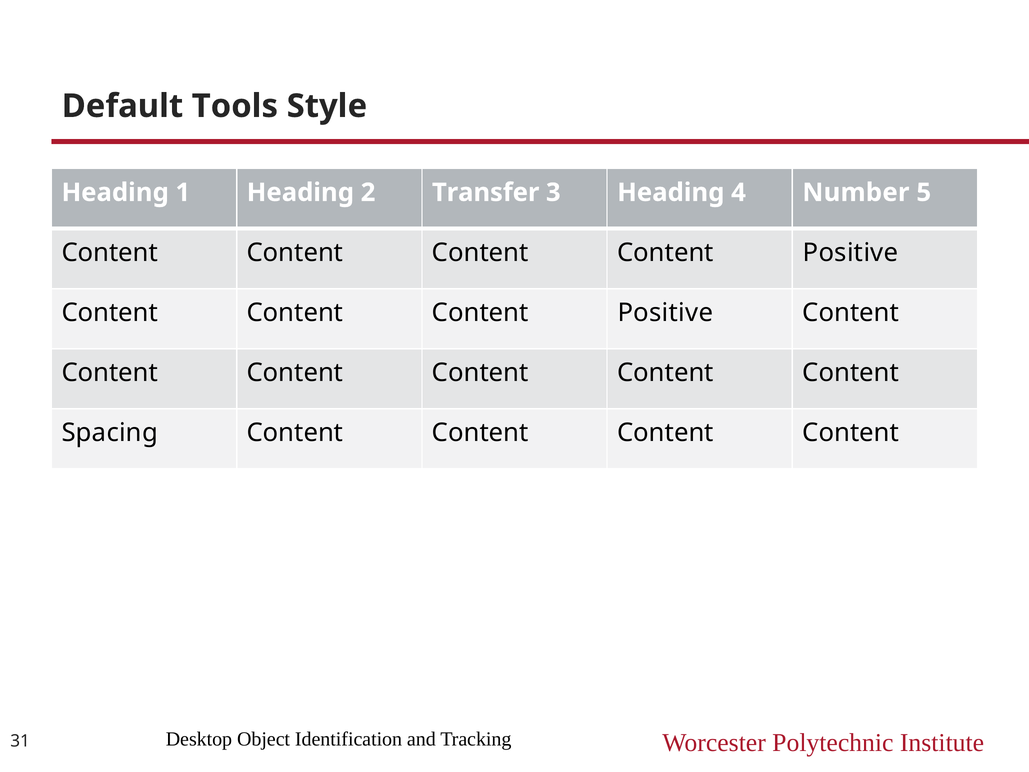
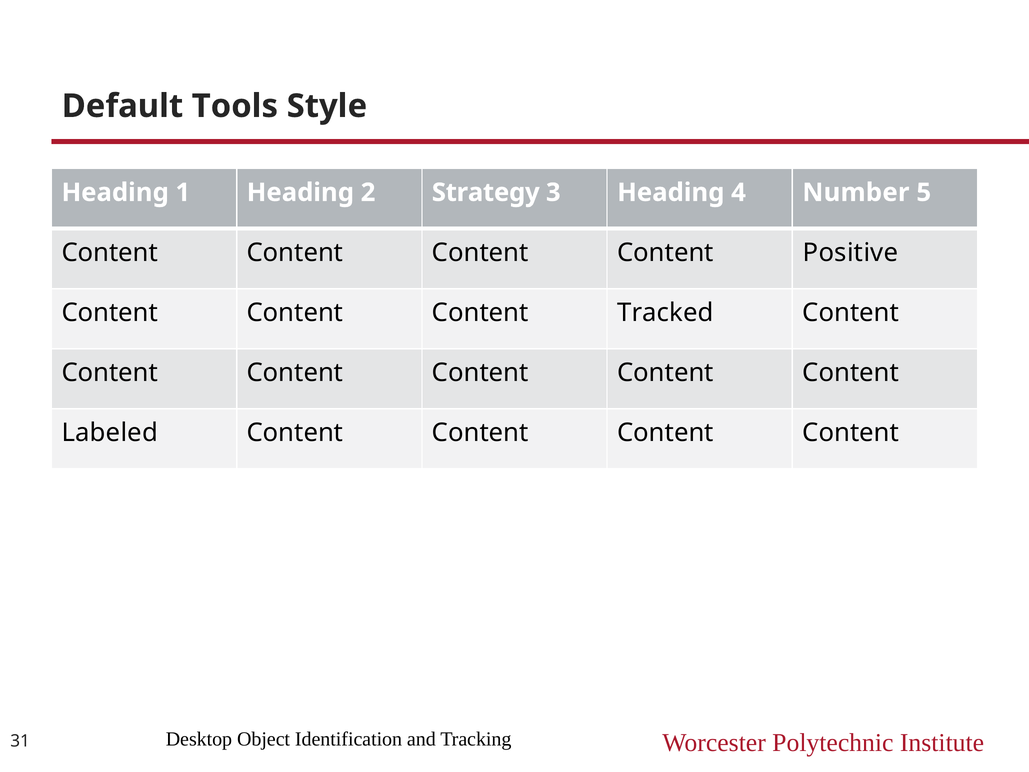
Transfer: Transfer -> Strategy (486, 192)
Positive: Positive -> Tracked (665, 313)
Spacing: Spacing -> Labeled (110, 433)
